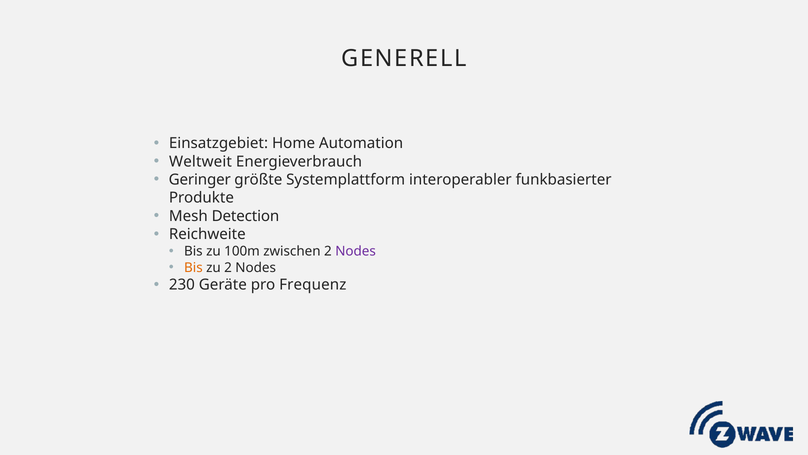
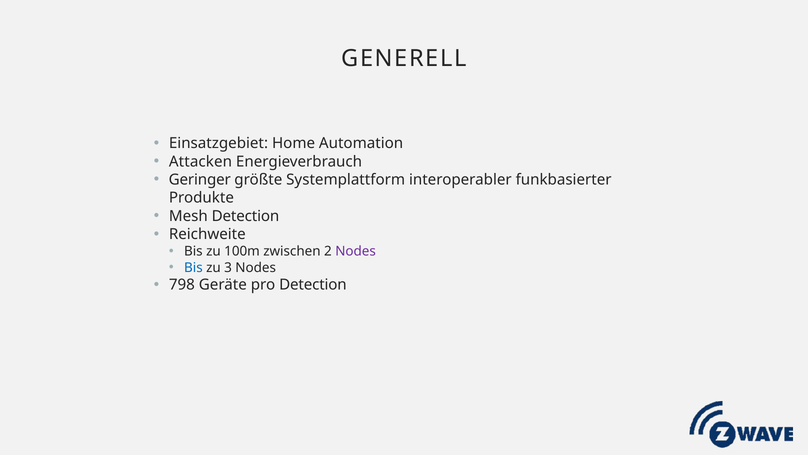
Weltweit: Weltweit -> Attacken (201, 161)
Bis colour: orange -> blue (193, 267)
zu 2: 2 -> 3 (228, 267)
230: 230 -> 798 (182, 285)
pro Frequenz: Frequenz -> Detection (313, 285)
